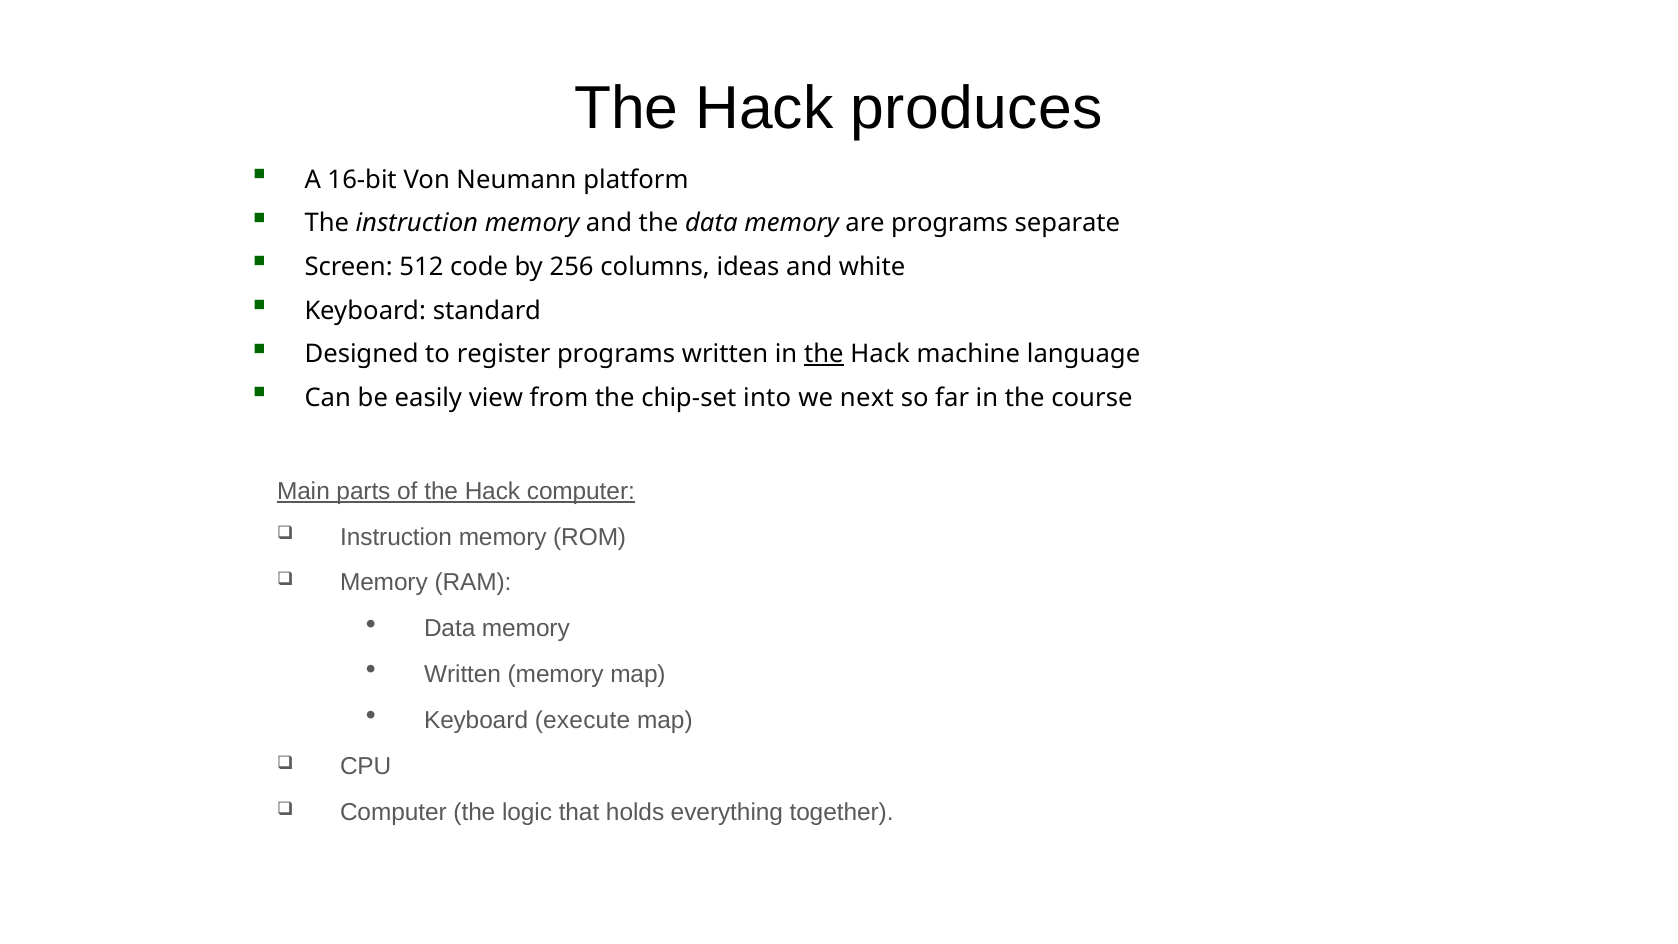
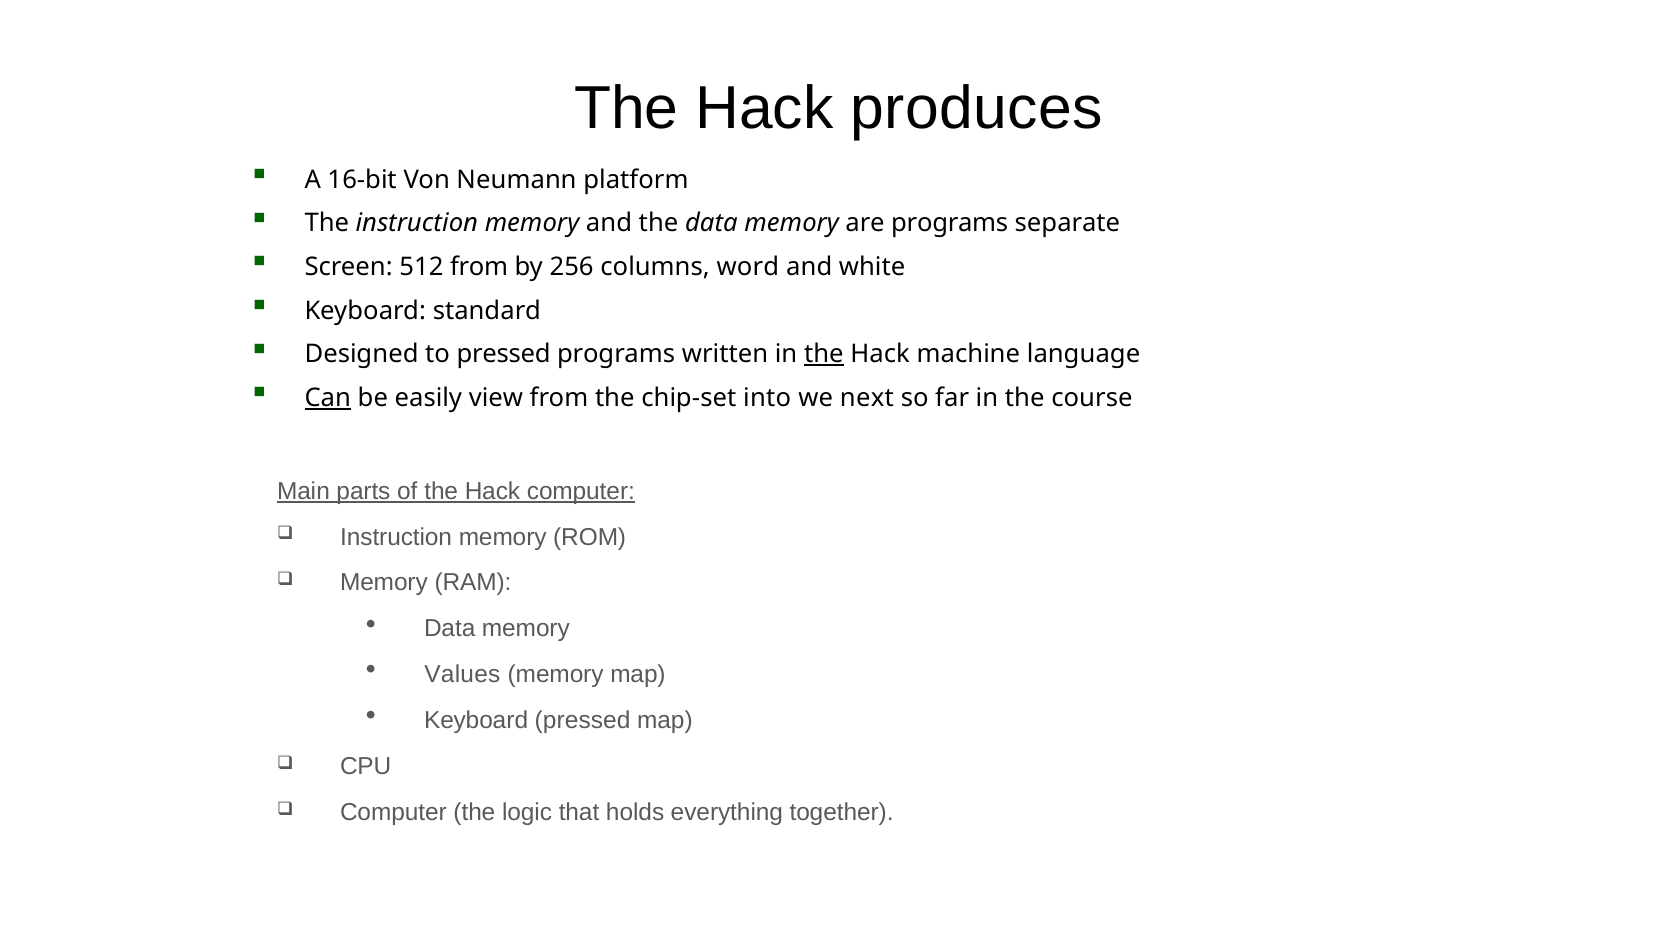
512 code: code -> from (479, 267)
ideas: ideas -> word (748, 267)
to register: register -> pressed (504, 354)
Can underline: none -> present (328, 398)
Written: Written -> Values (462, 675)
Keyboard execute: execute -> pressed (583, 721)
